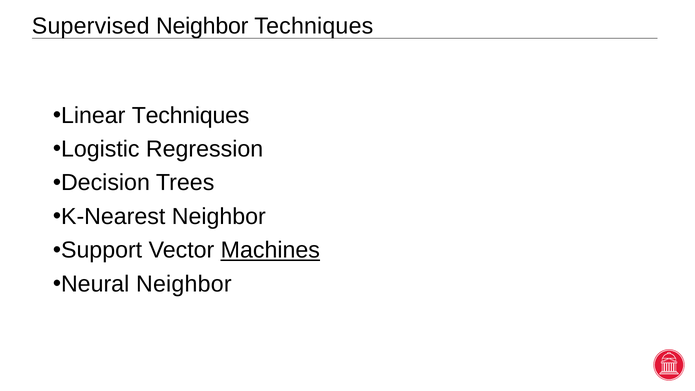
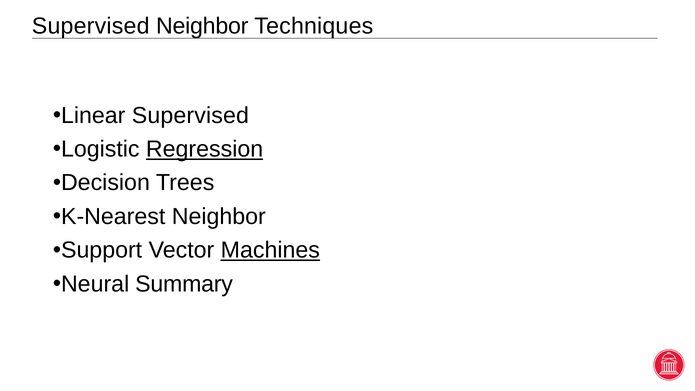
Linear Techniques: Techniques -> Supervised (190, 115)
Regression underline: none -> present (205, 149)
Neural Neighbor: Neighbor -> Summary (184, 284)
